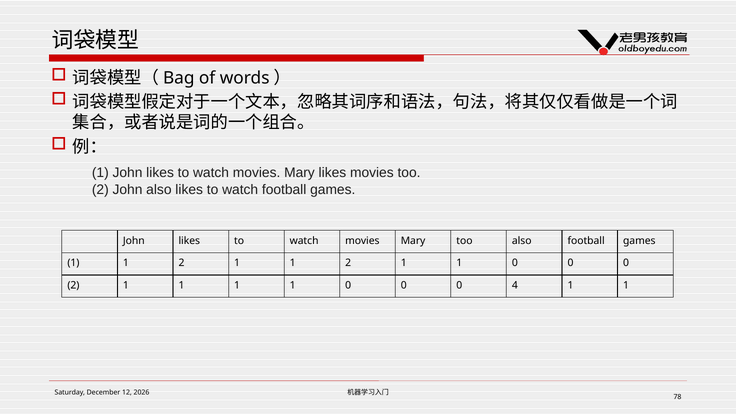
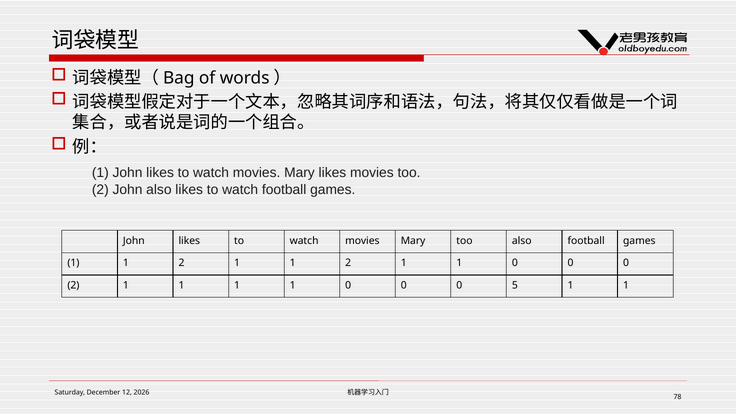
4: 4 -> 5 (515, 285)
